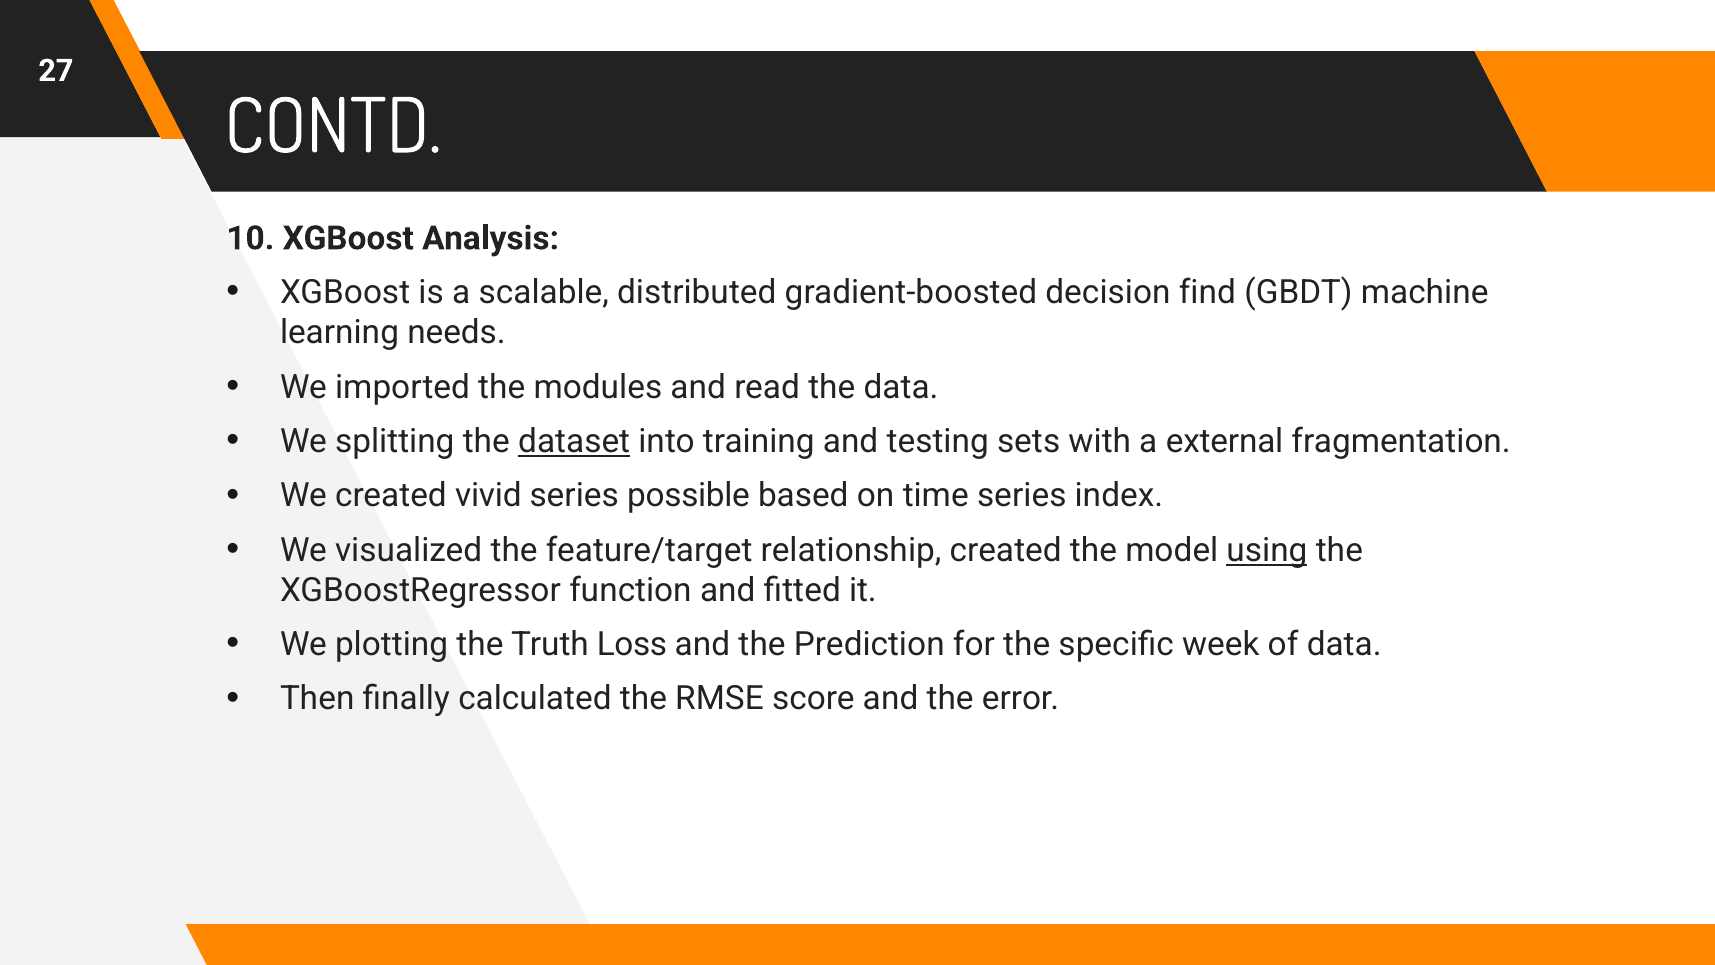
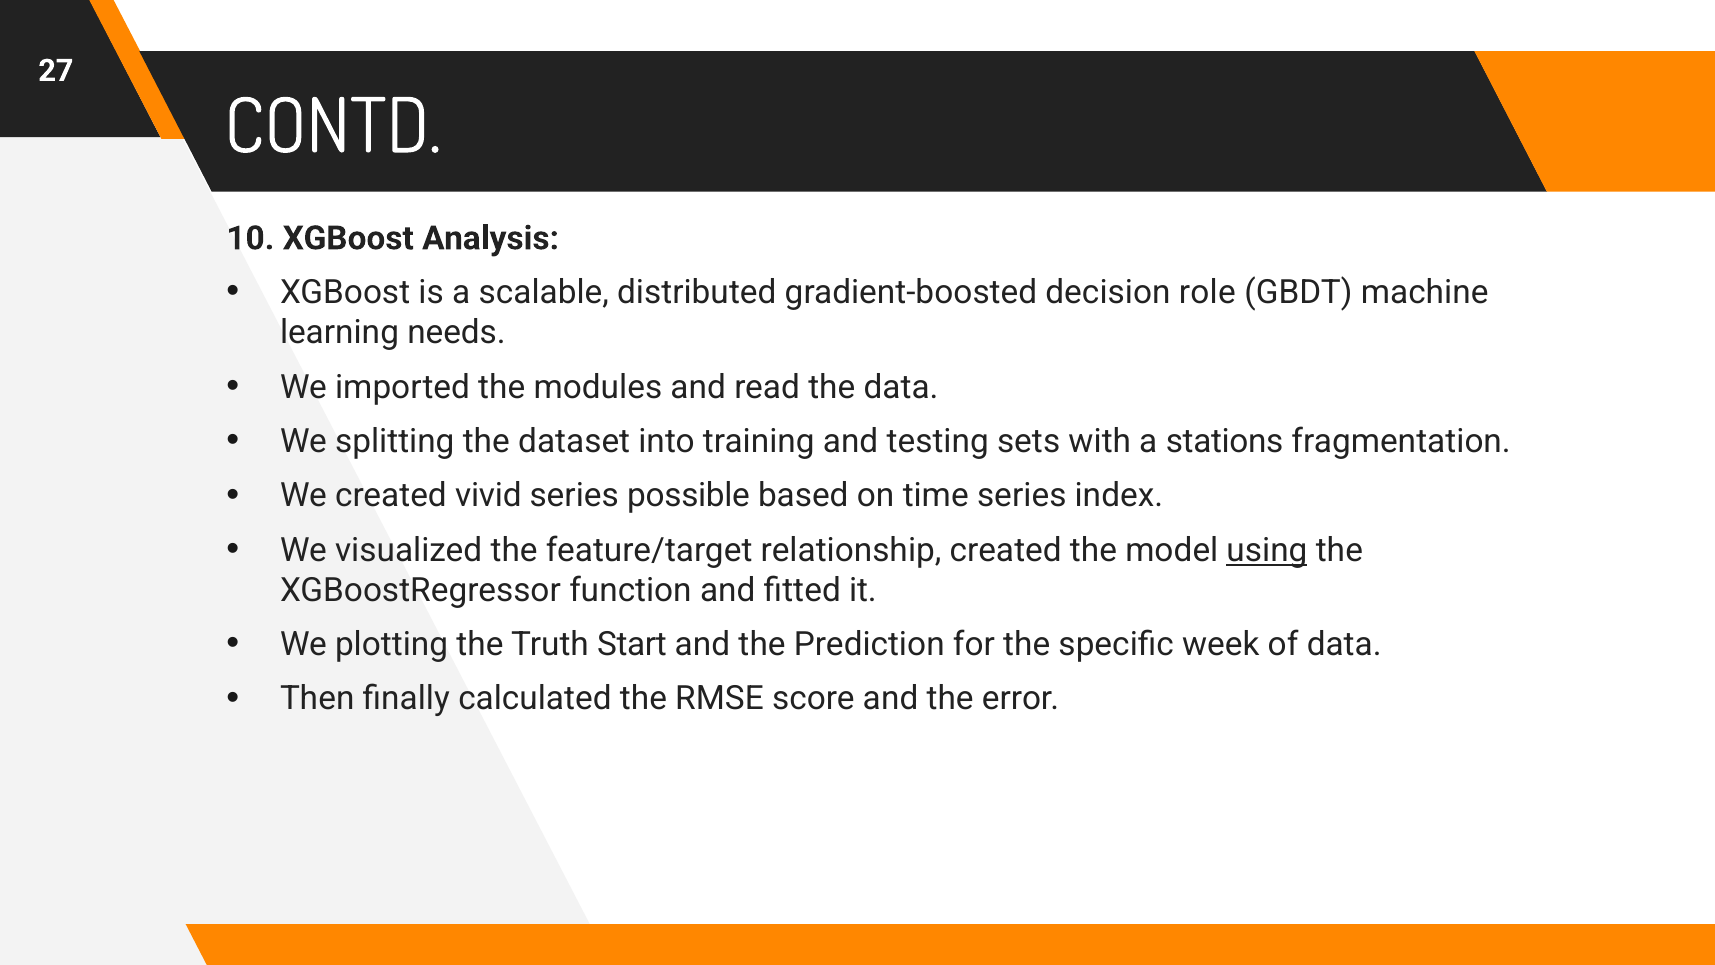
find: find -> role (1207, 293)
dataset underline: present -> none (574, 441)
external: external -> stations (1225, 441)
Loss: Loss -> Start (632, 644)
